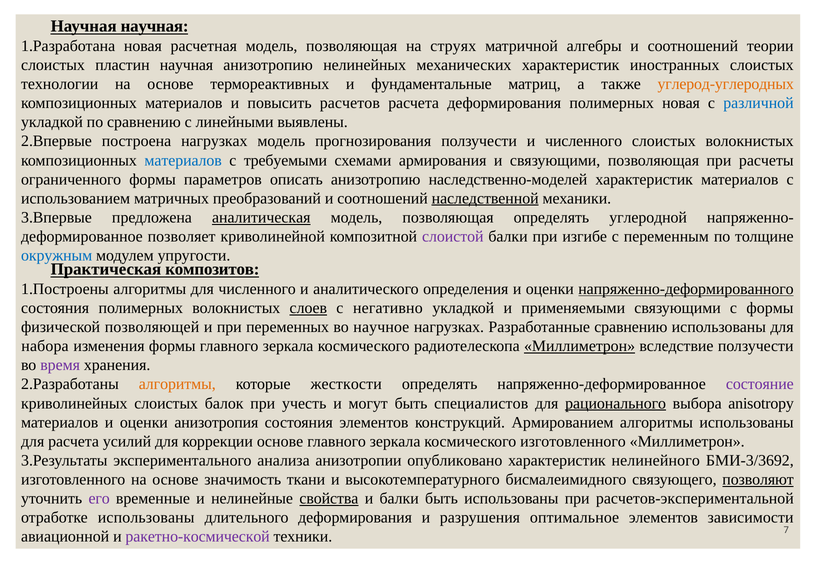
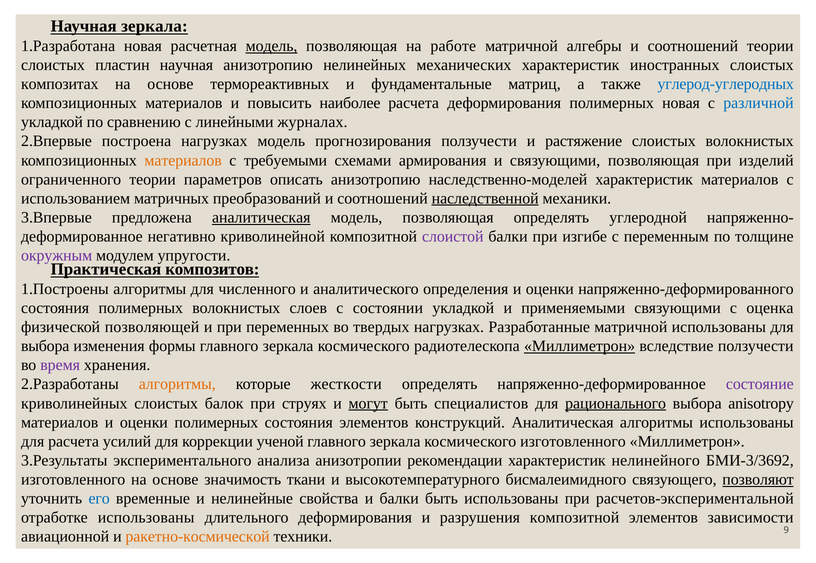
Научная научная: научная -> зеркала (154, 26)
модель underline: none -> present (272, 46)
струях: струях -> работе (453, 46)
технологии: технологии -> композитах (60, 84)
углерод-углеродных colour: orange -> blue (726, 84)
расчетов: расчетов -> наиболее (350, 103)
выявлены: выявлены -> журналах (313, 122)
и численного: численного -> растяжение (584, 141)
материалов colour: blue -> orange (183, 160)
расчеты: расчеты -> изделий (766, 160)
ограниченного формы: формы -> теории (153, 179)
позволяет: позволяет -> негативно (182, 236)
окружным colour: blue -> purple (57, 255)
напряженно-деформированного underline: present -> none (686, 289)
слоев underline: present -> none (308, 308)
негативно: негативно -> состоянии (388, 308)
с формы: формы -> оценка (770, 308)
научное: научное -> твердых (381, 327)
Разработанные сравнению: сравнению -> матричной (631, 327)
набора: набора -> выбора (45, 346)
учесть: учесть -> струях (304, 403)
могут underline: none -> present (368, 403)
оценки анизотропия: анизотропия -> полимерных (216, 422)
конструкций Армированием: Армированием -> Аналитическая (563, 422)
коррекции основе: основе -> ученой (280, 441)
опубликовано: опубликовано -> рекомендации (455, 460)
его colour: purple -> blue (99, 498)
свойства underline: present -> none (329, 498)
разрушения оптимальное: оптимальное -> композитной (575, 517)
ракетно-космической colour: purple -> orange (198, 536)
7: 7 -> 9 (786, 530)
